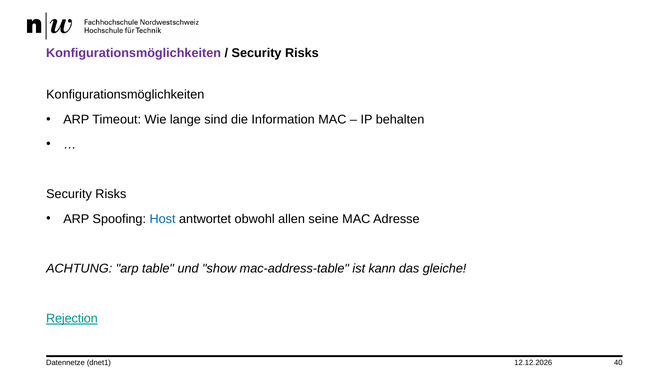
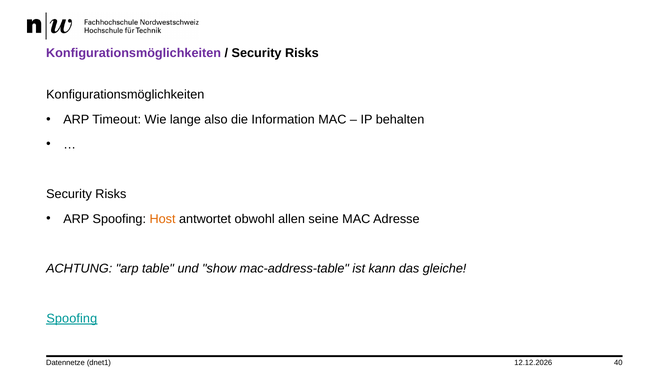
sind: sind -> also (216, 120)
Host colour: blue -> orange (163, 219)
Rejection: Rejection -> Spoofing (72, 319)
